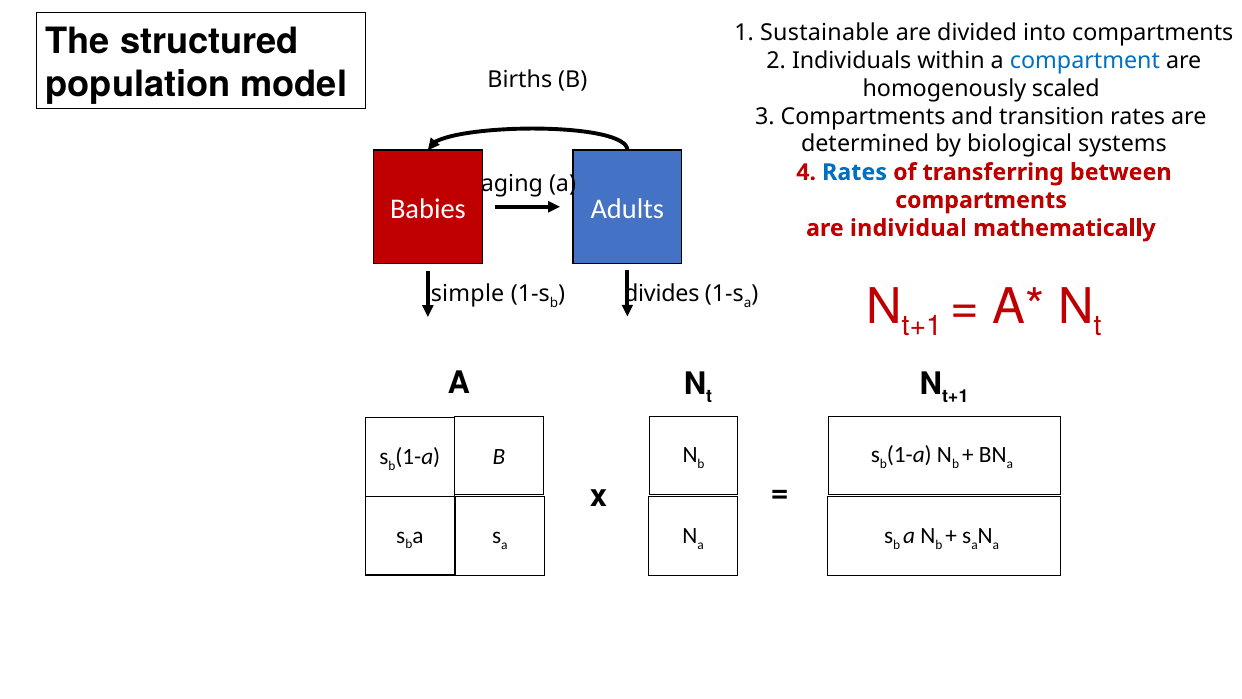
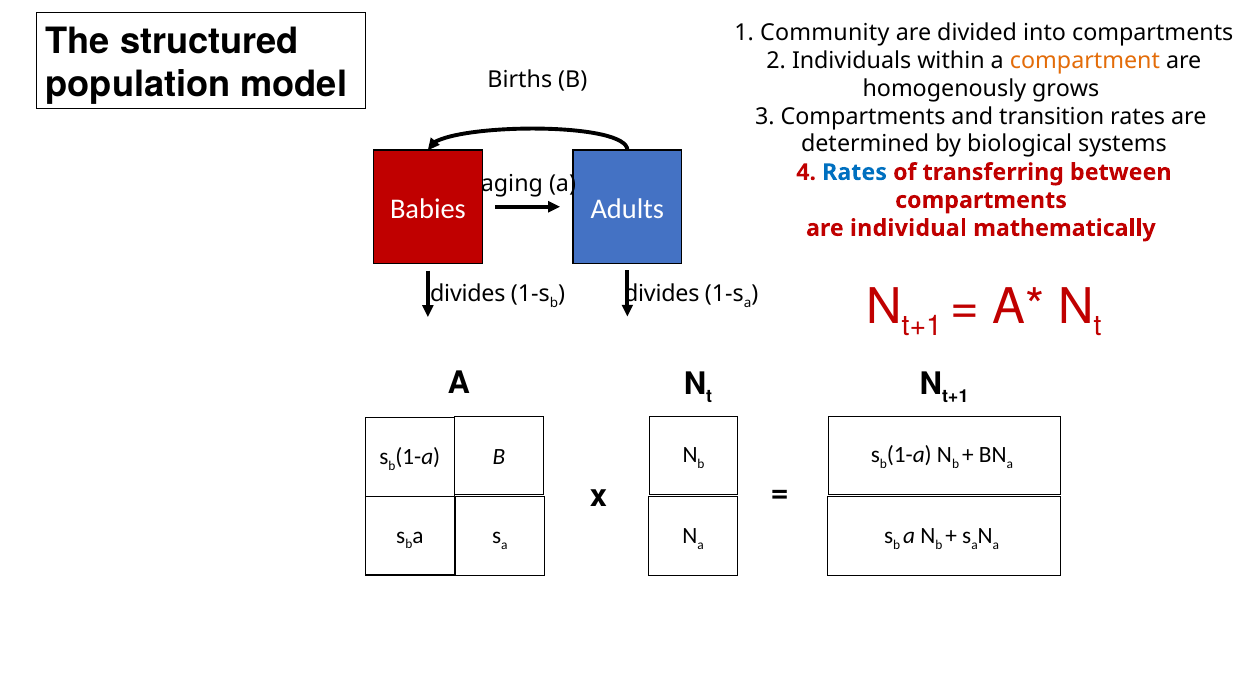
Sustainable: Sustainable -> Community (825, 32)
compartment colour: blue -> orange (1085, 60)
scaled: scaled -> grows (1066, 88)
simple: simple -> divides (468, 294)
